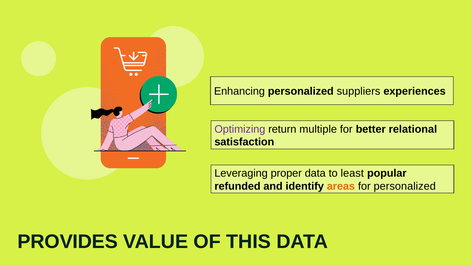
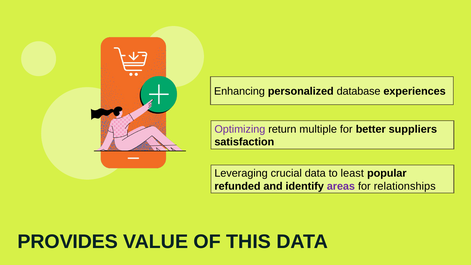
suppliers: suppliers -> database (359, 91)
relational: relational -> suppliers (413, 129)
proper: proper -> crucial (286, 173)
areas colour: orange -> purple (341, 186)
for personalized: personalized -> relationships (405, 186)
